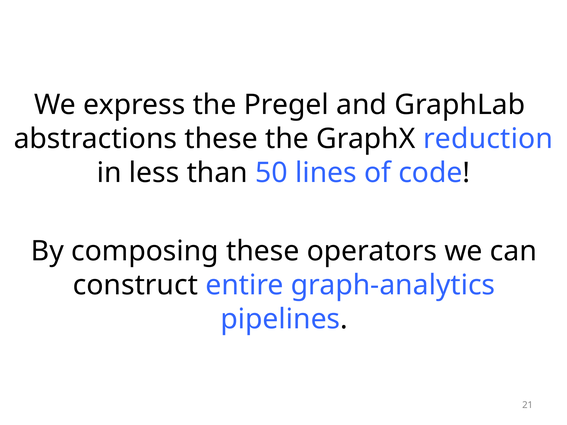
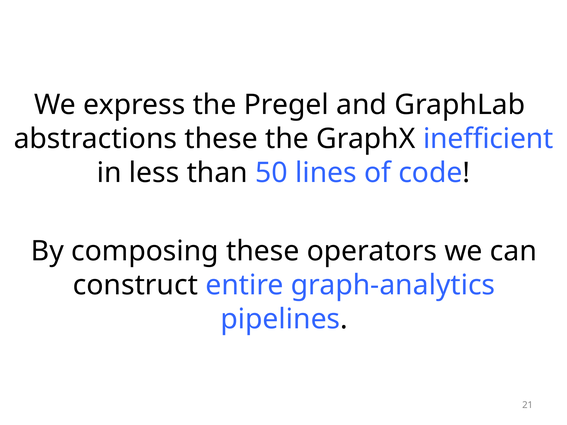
reduction: reduction -> inefficient (488, 139)
